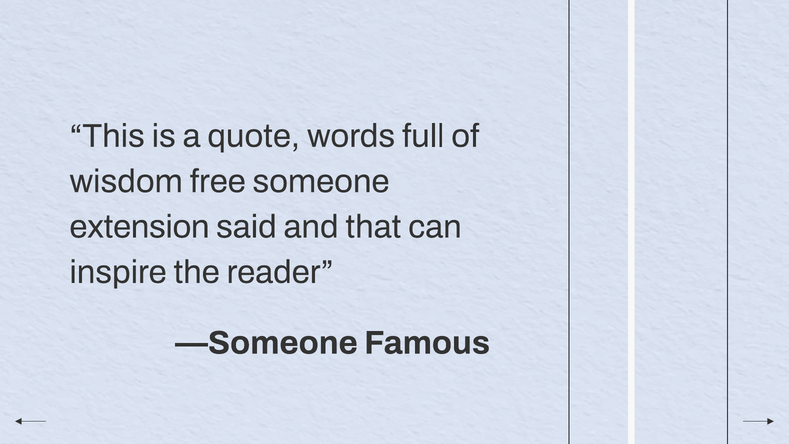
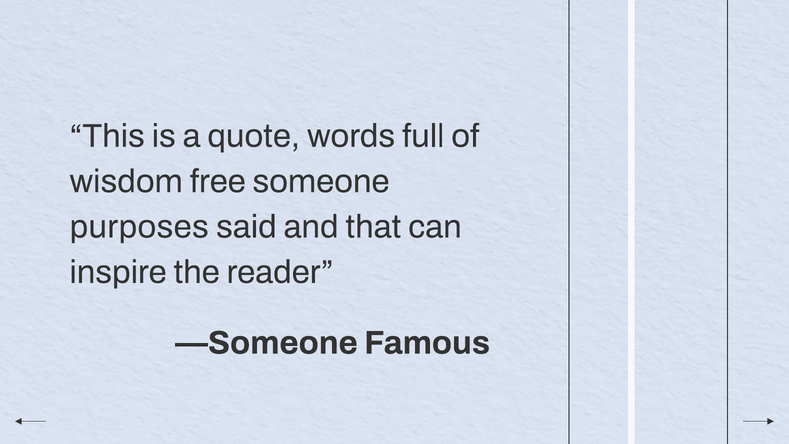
extension: extension -> purposes (139, 227)
